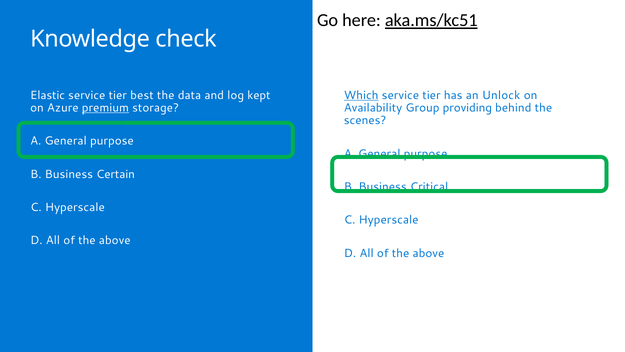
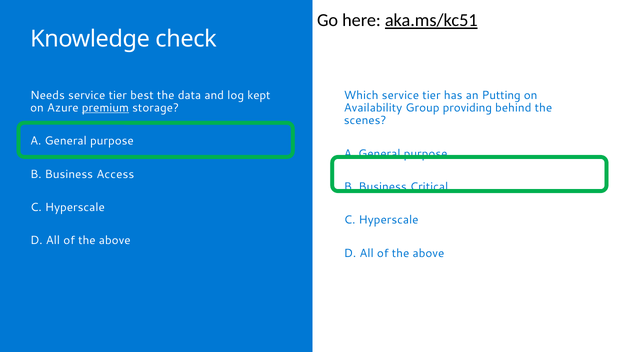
Elastic: Elastic -> Needs (48, 95)
Which underline: present -> none (361, 95)
Unlock: Unlock -> Putting (501, 95)
Certain: Certain -> Access (115, 174)
